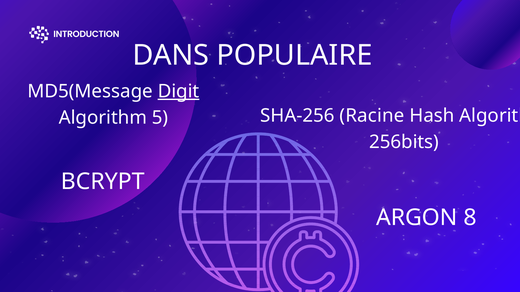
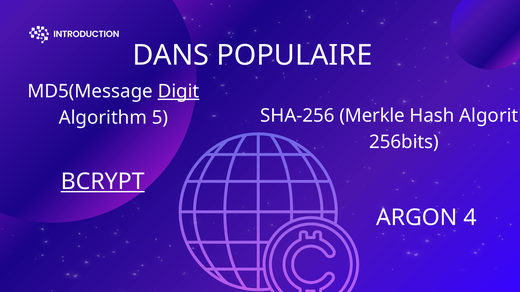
Racine: Racine -> Merkle (372, 116)
BCRYPT underline: none -> present (103, 182)
8: 8 -> 4 (470, 218)
